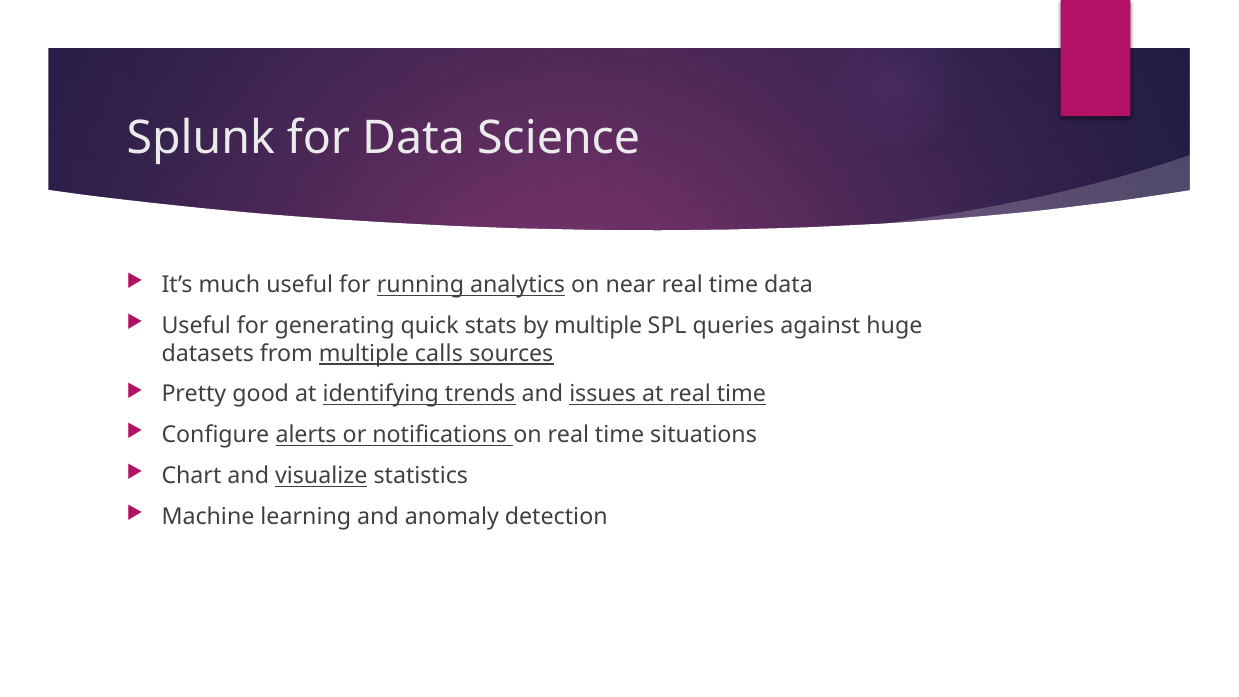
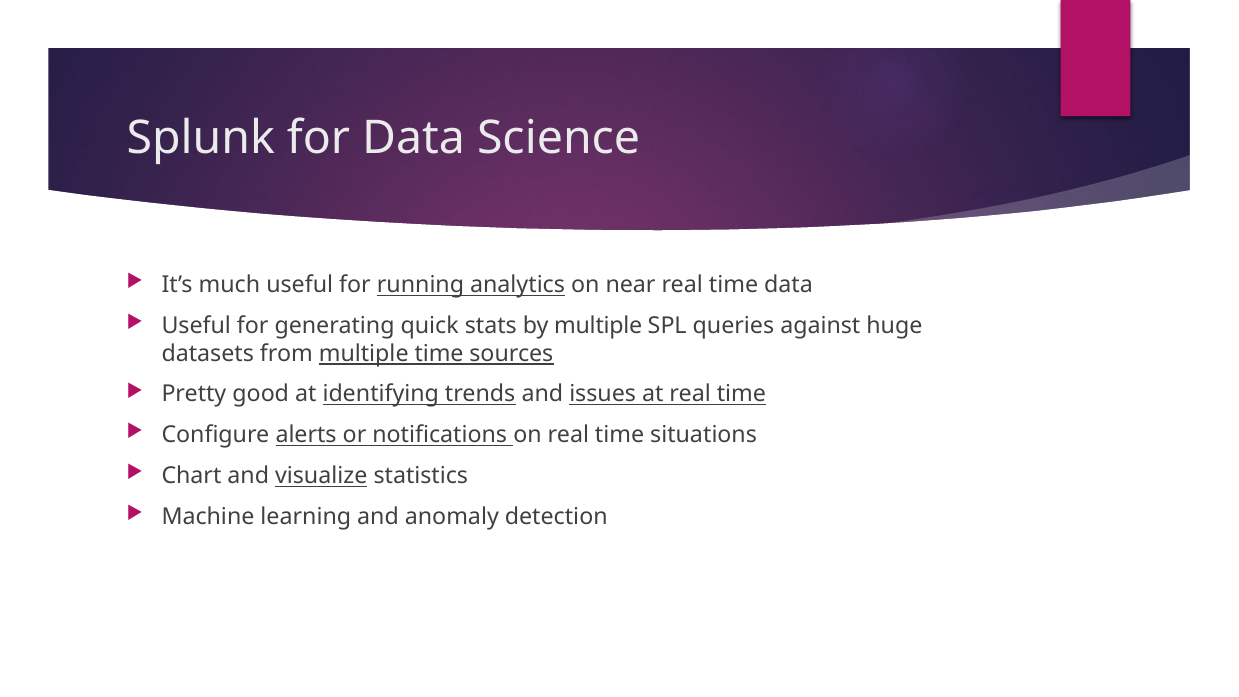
multiple calls: calls -> time (439, 353)
